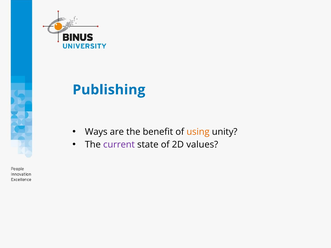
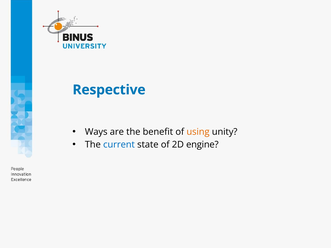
Publishing: Publishing -> Respective (109, 90)
current colour: purple -> blue (119, 145)
values: values -> engine (202, 145)
